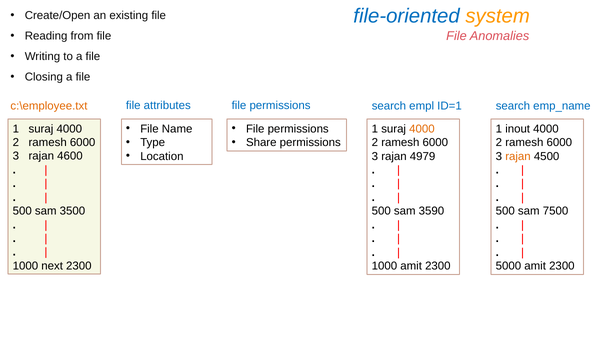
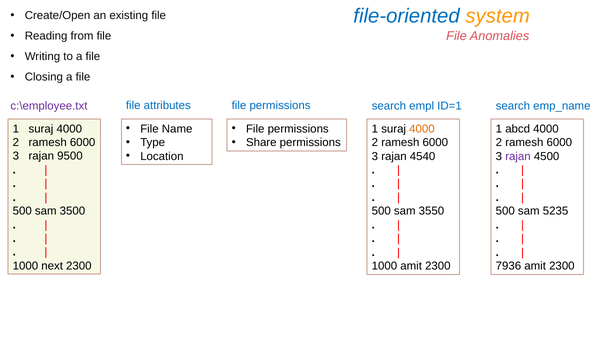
c:\employee.txt colour: orange -> purple (49, 106)
inout: inout -> abcd (518, 129)
4600: 4600 -> 9500 (70, 156)
4979: 4979 -> 4540 (423, 157)
rajan colour: orange -> purple (518, 157)
3590: 3590 -> 3550 (431, 212)
7500: 7500 -> 5235 (556, 212)
5000: 5000 -> 7936 (508, 267)
